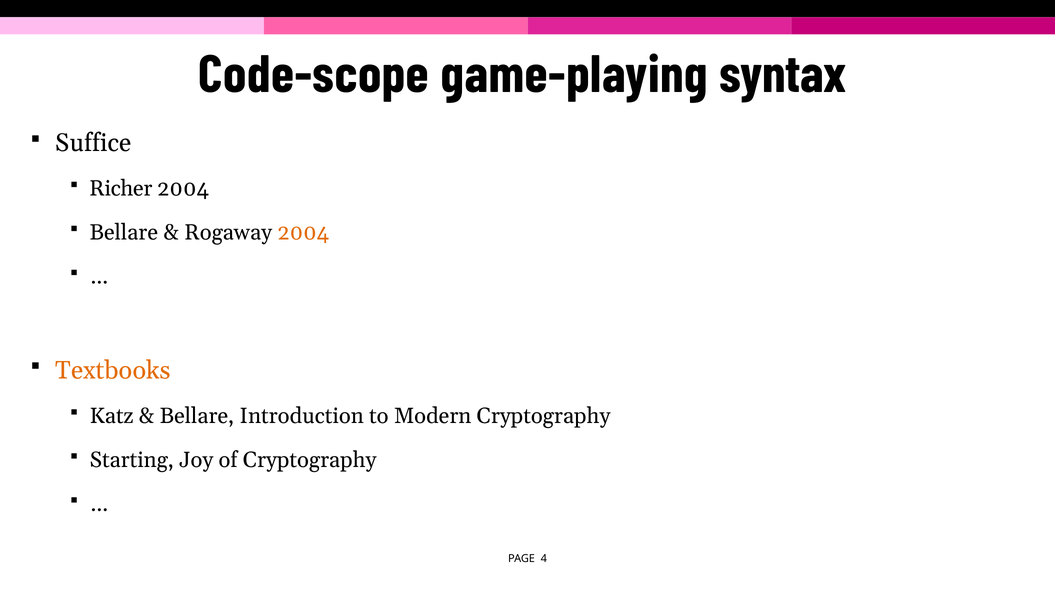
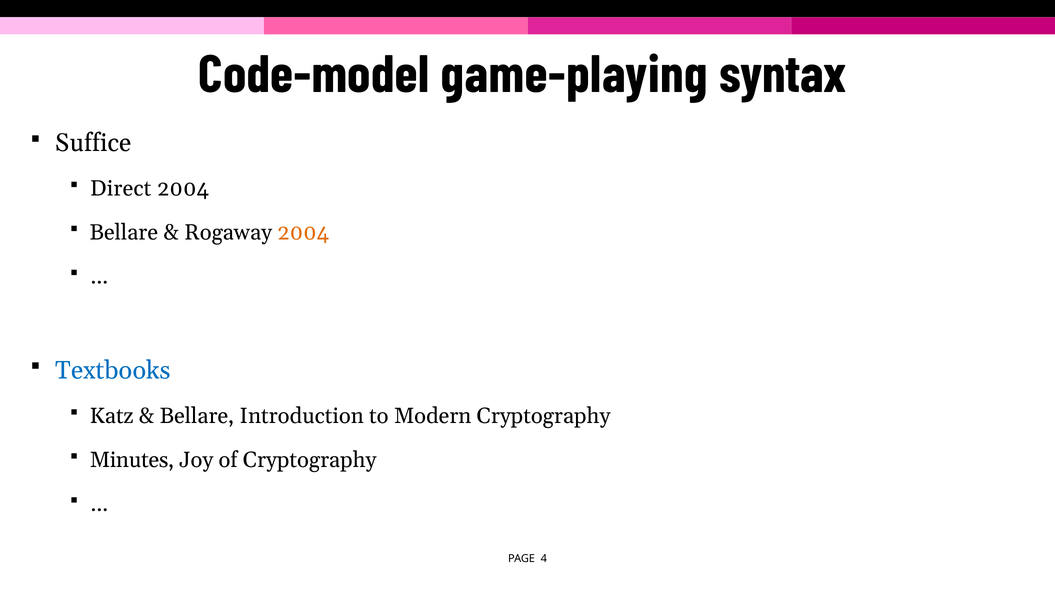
Code-scope: Code-scope -> Code-model (314, 75)
Richer: Richer -> Direct (121, 189)
Textbooks colour: orange -> blue (113, 371)
Starting: Starting -> Minutes (132, 460)
